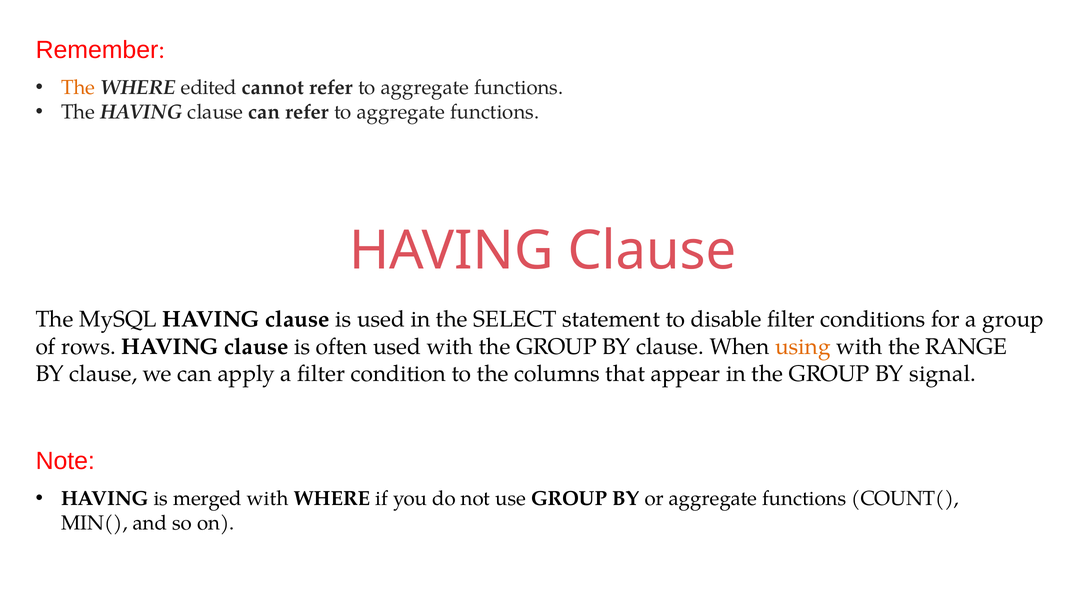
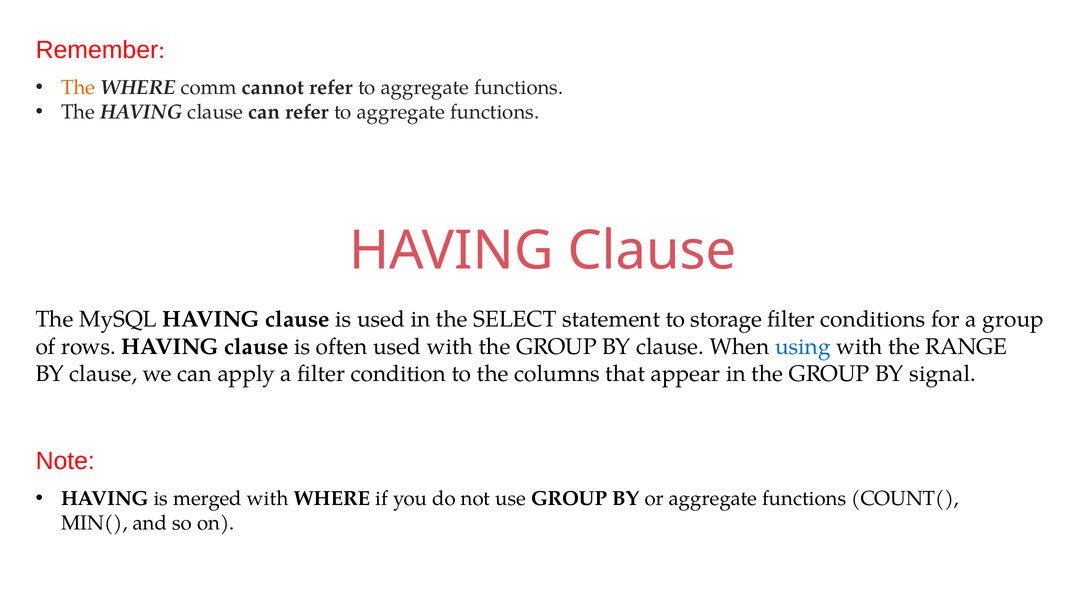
edited: edited -> comm (209, 87)
disable: disable -> storage (726, 319)
using colour: orange -> blue (803, 346)
